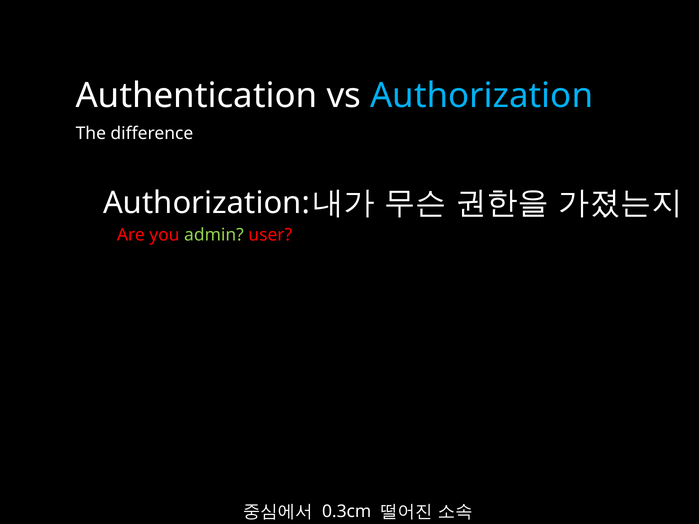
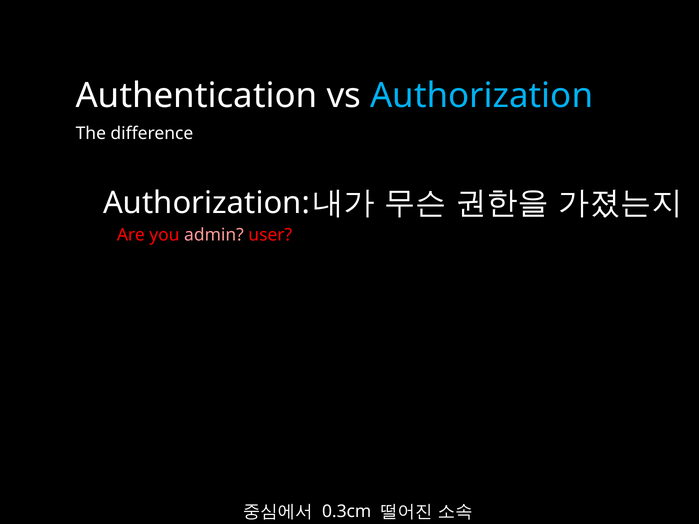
admin colour: light green -> pink (214, 235)
